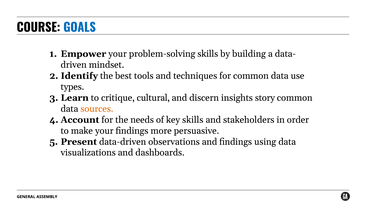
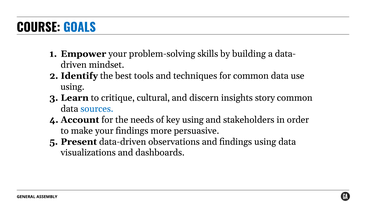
types: types -> using (72, 87)
sources colour: orange -> blue (97, 109)
key skills: skills -> using (193, 120)
